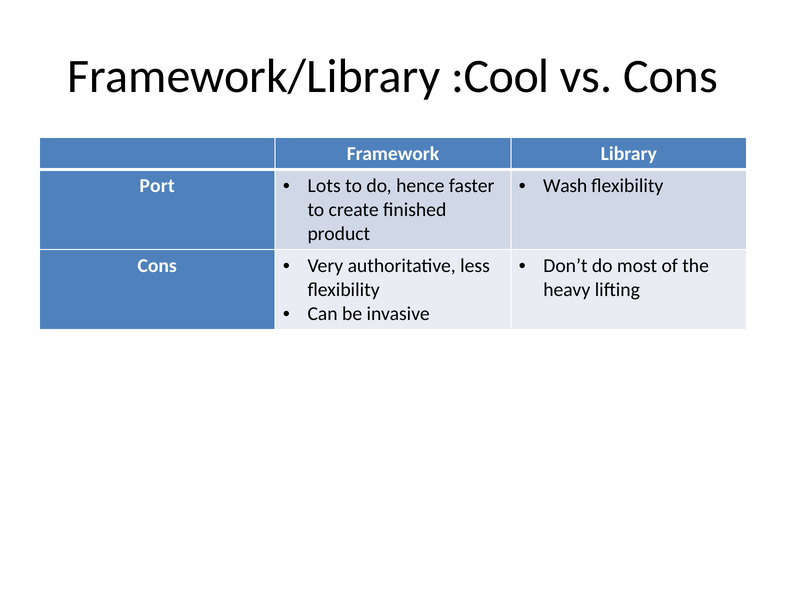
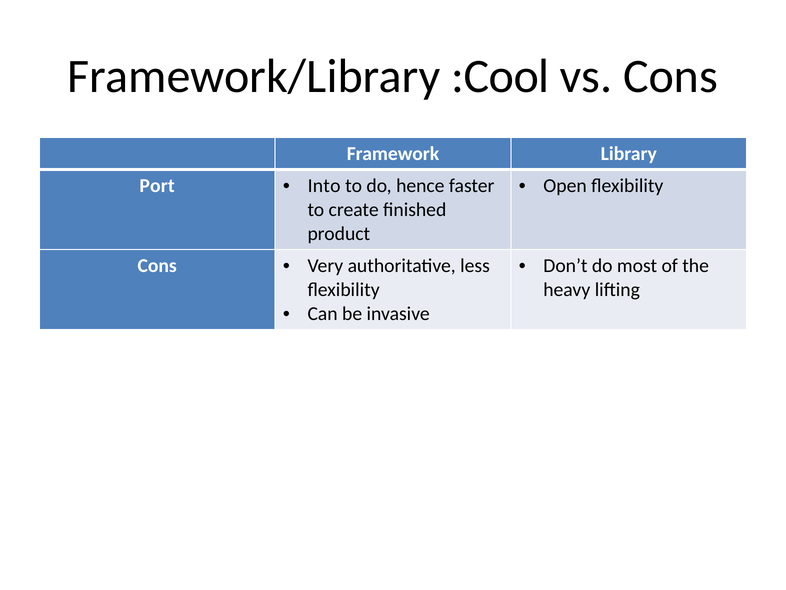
Wash: Wash -> Open (565, 186)
Lots: Lots -> Into (324, 186)
